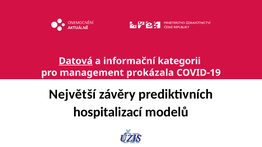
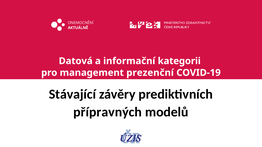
Datová underline: present -> none (76, 61)
prokázala: prokázala -> prezenční (150, 73)
Největší: Největší -> Stávající (72, 95)
hospitalizací: hospitalizací -> přípravných (108, 112)
